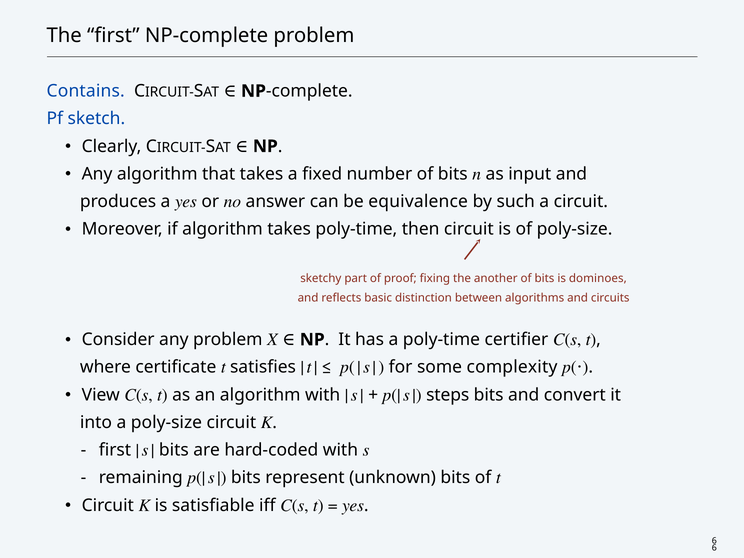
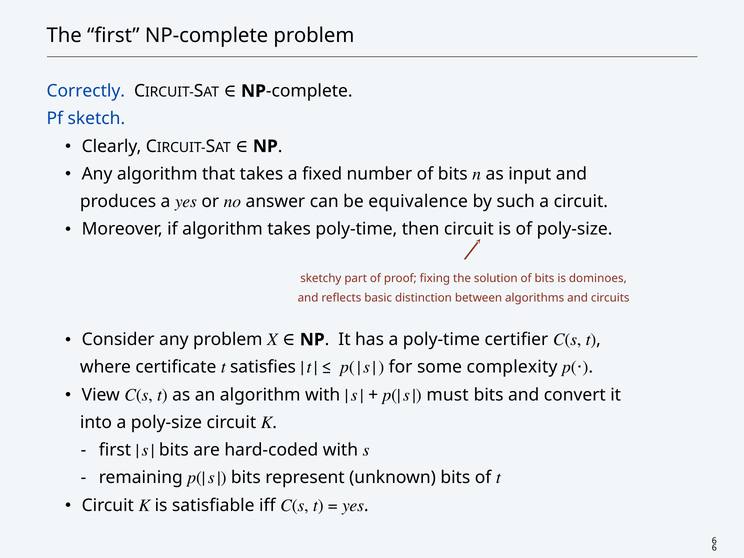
Contains: Contains -> Correctly (86, 91)
another: another -> solution (496, 279)
steps: steps -> must (448, 395)
